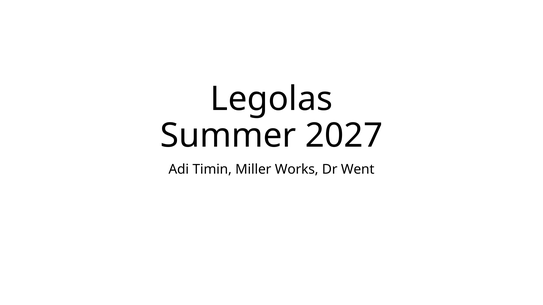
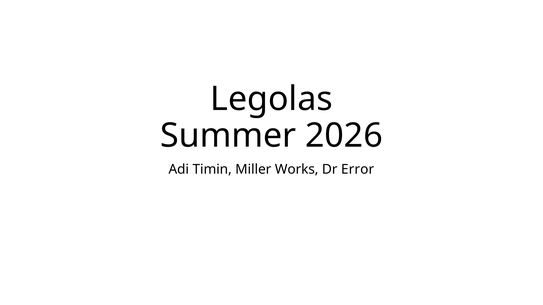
2027: 2027 -> 2026 (344, 136)
Went: Went -> Error (358, 170)
